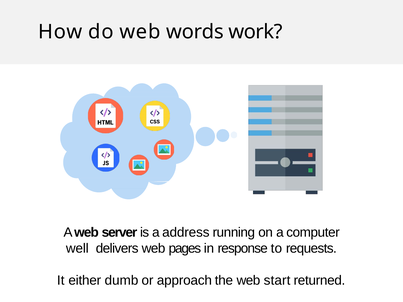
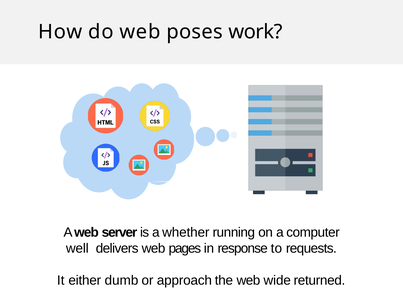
words: words -> poses (195, 32)
address: address -> whether (186, 233)
start: start -> wide (277, 281)
